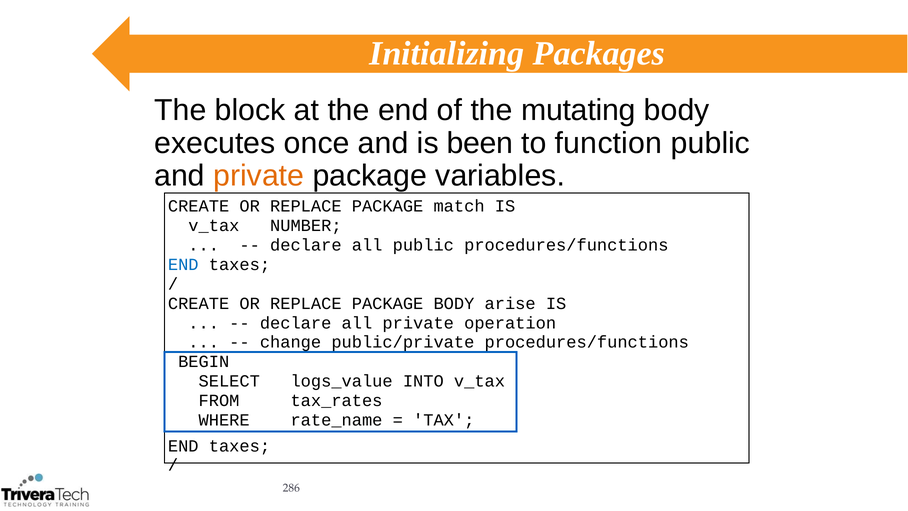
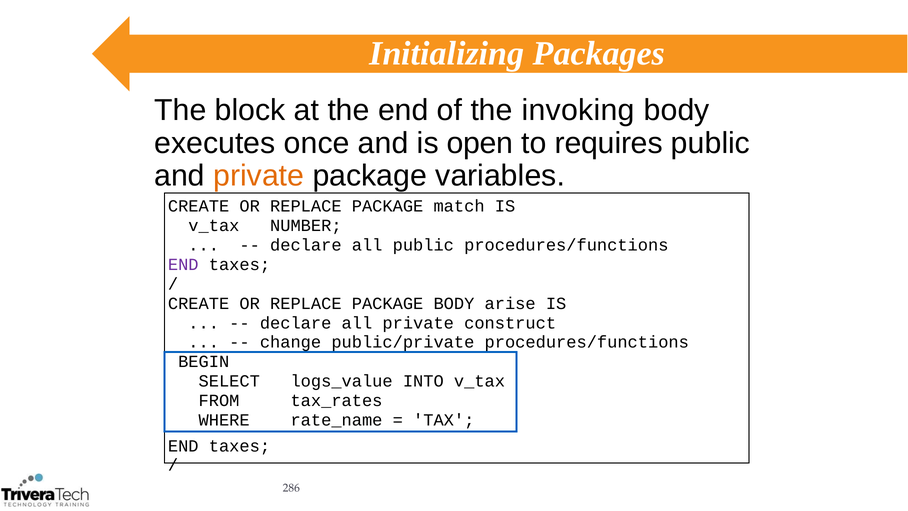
mutating: mutating -> invoking (578, 110)
been: been -> open (480, 143)
function: function -> requires (609, 143)
END colour: blue -> purple (183, 265)
operation: operation -> construct (510, 323)
